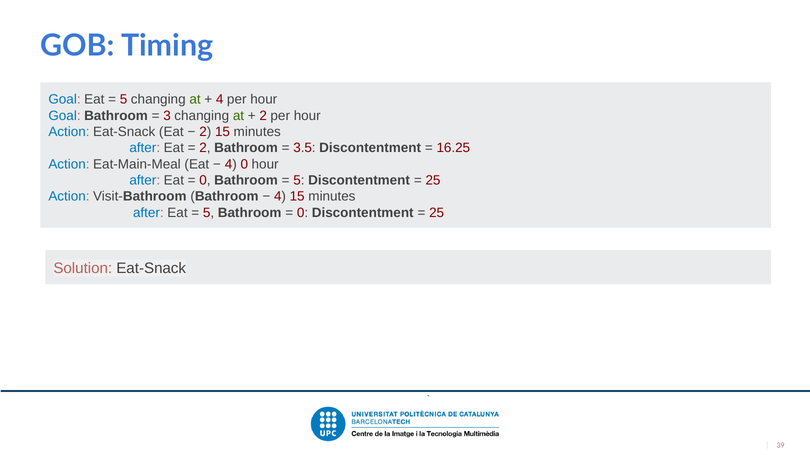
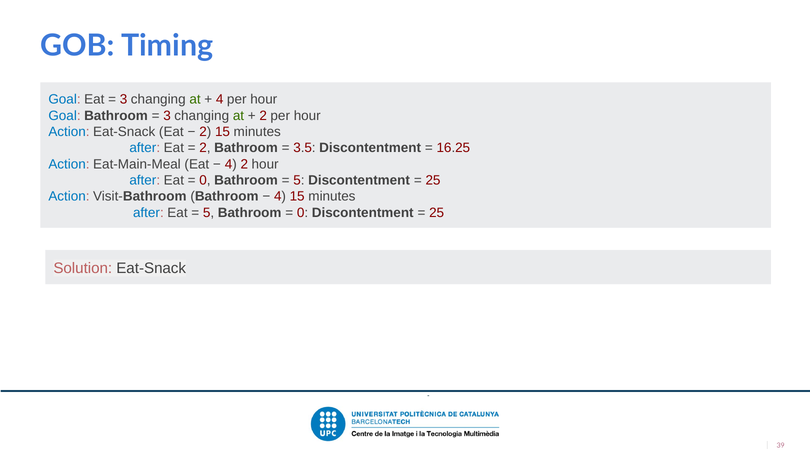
5: 5 -> 3 (124, 100)
4 0: 0 -> 2 (244, 164)
